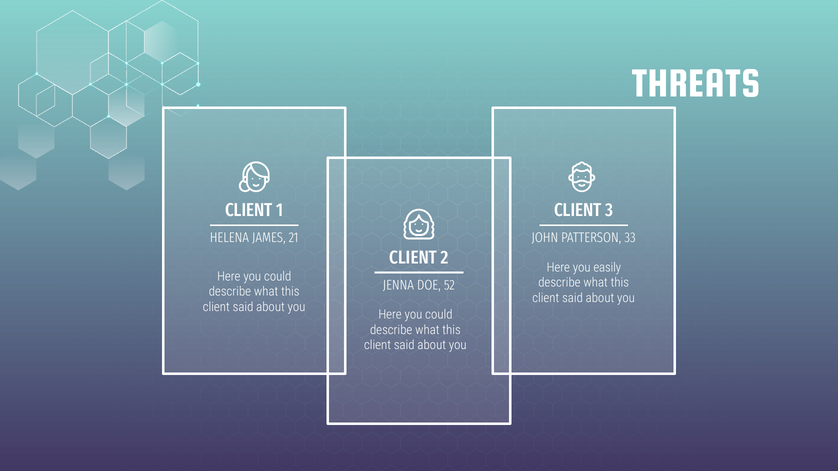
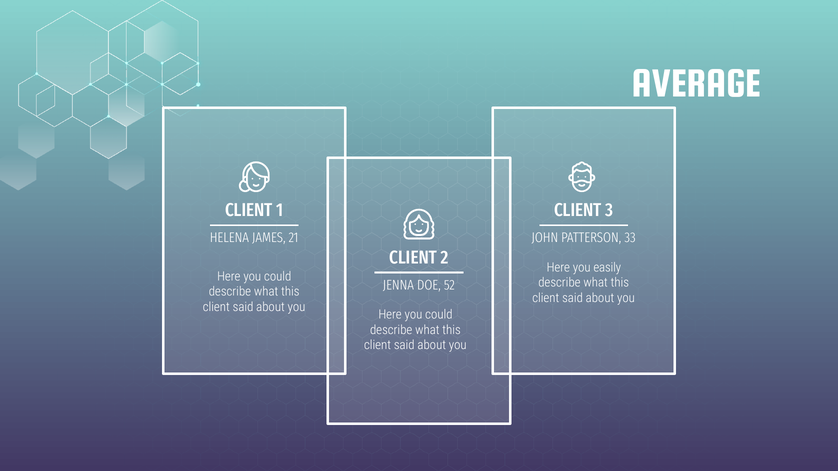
THREATS: THREATS -> AVERAGE (696, 83)
